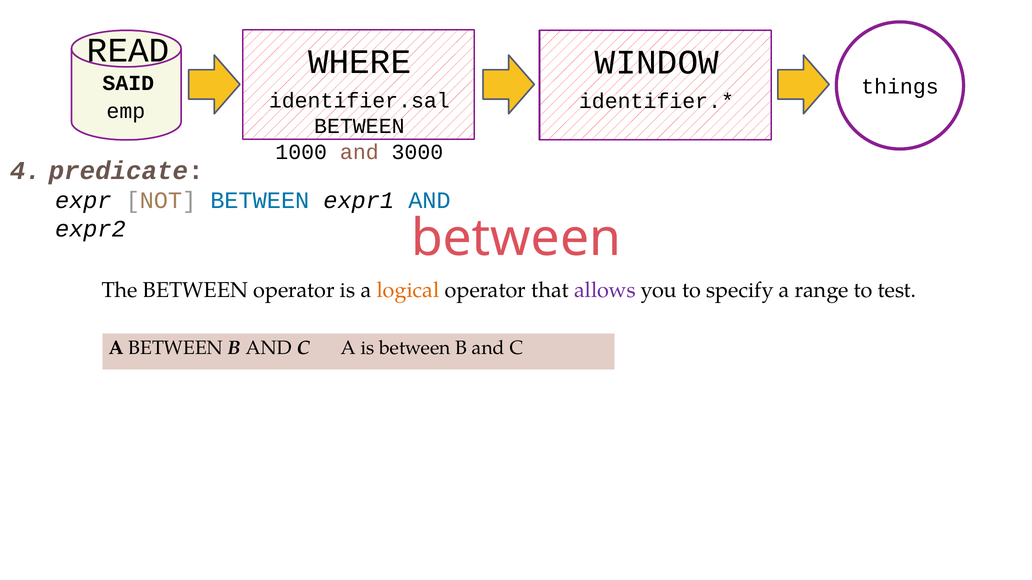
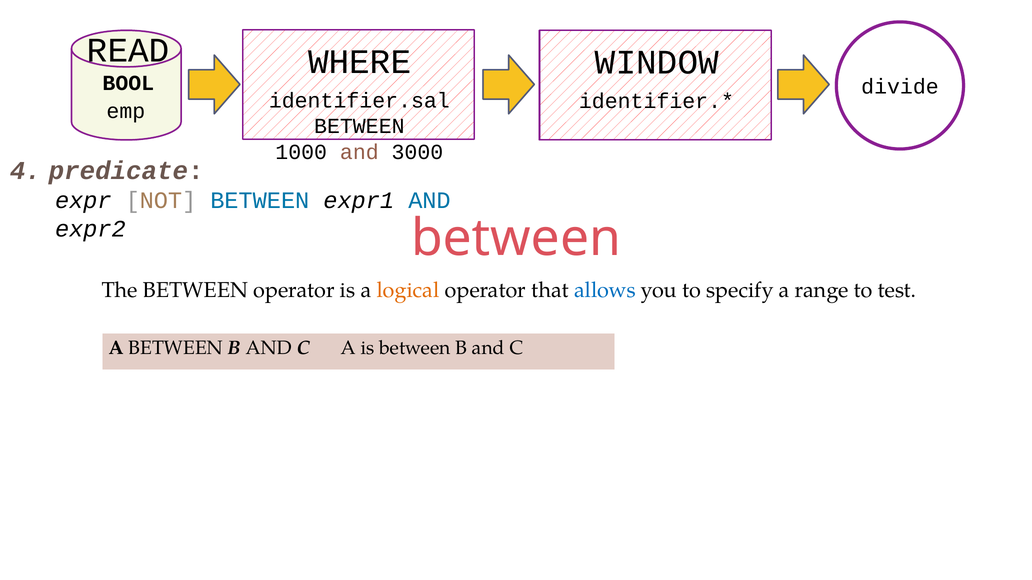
SAID: SAID -> BOOL (128, 83)
things: things -> divide (900, 87)
allows colour: purple -> blue (605, 290)
